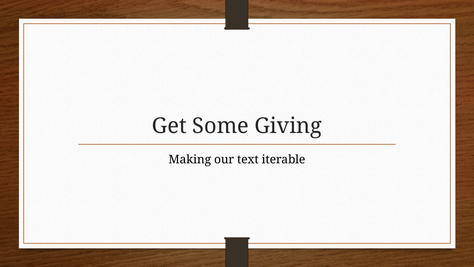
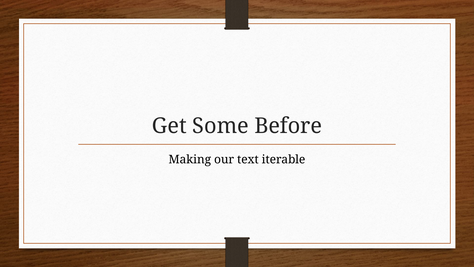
Giving: Giving -> Before (288, 126)
